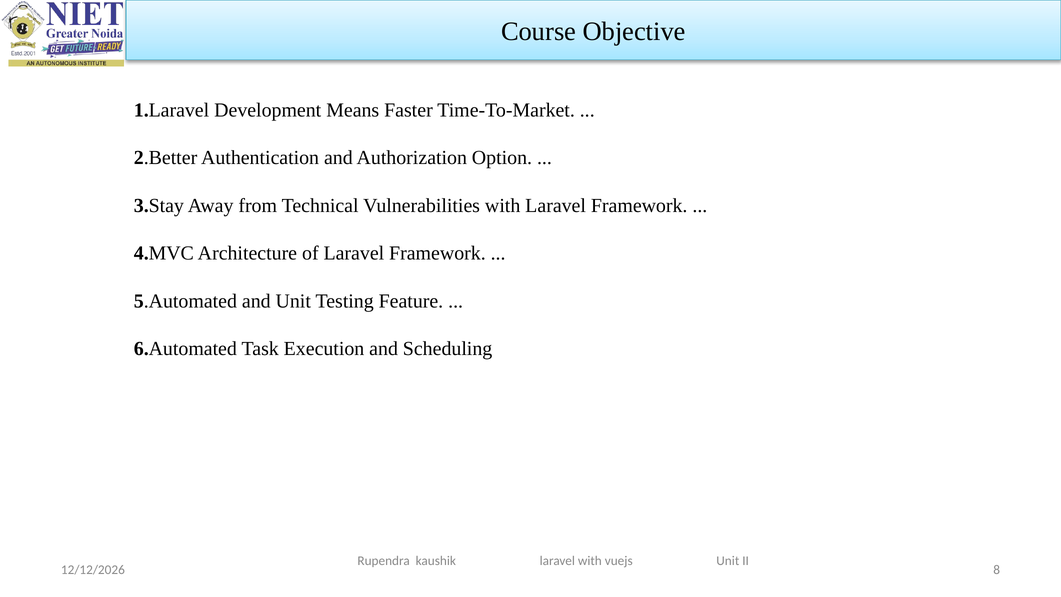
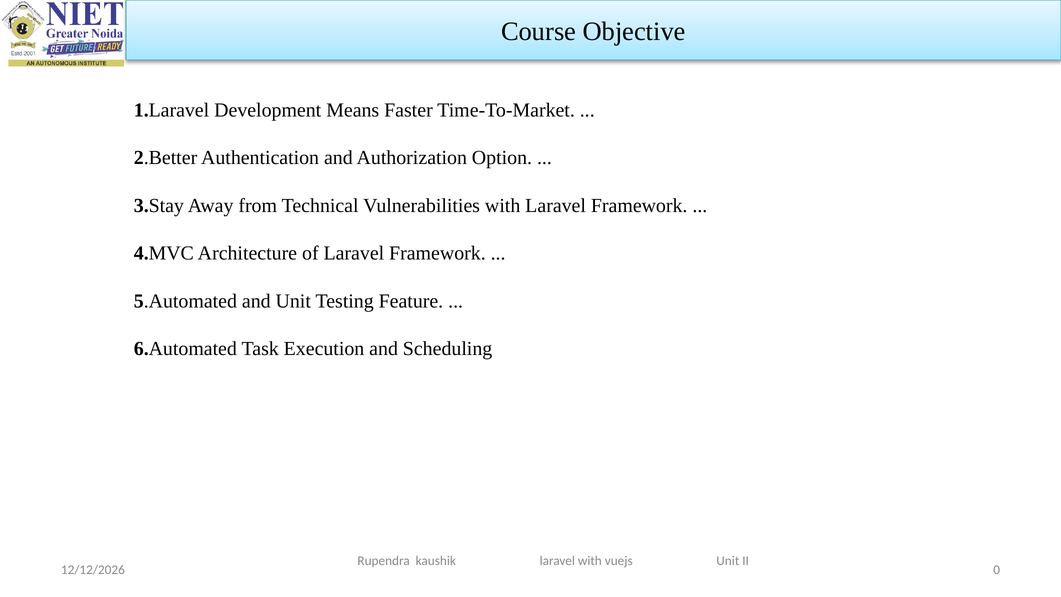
8: 8 -> 0 (997, 570)
